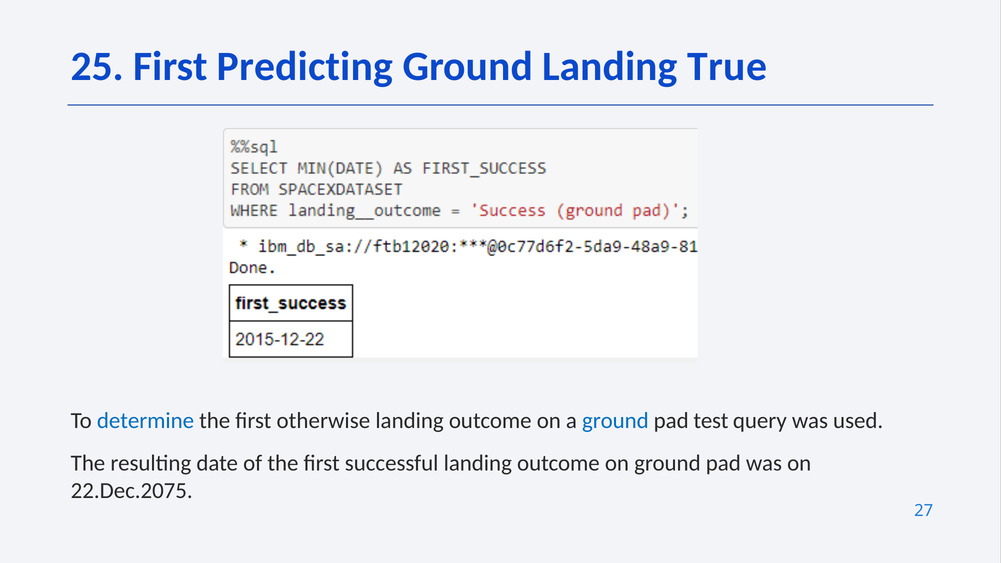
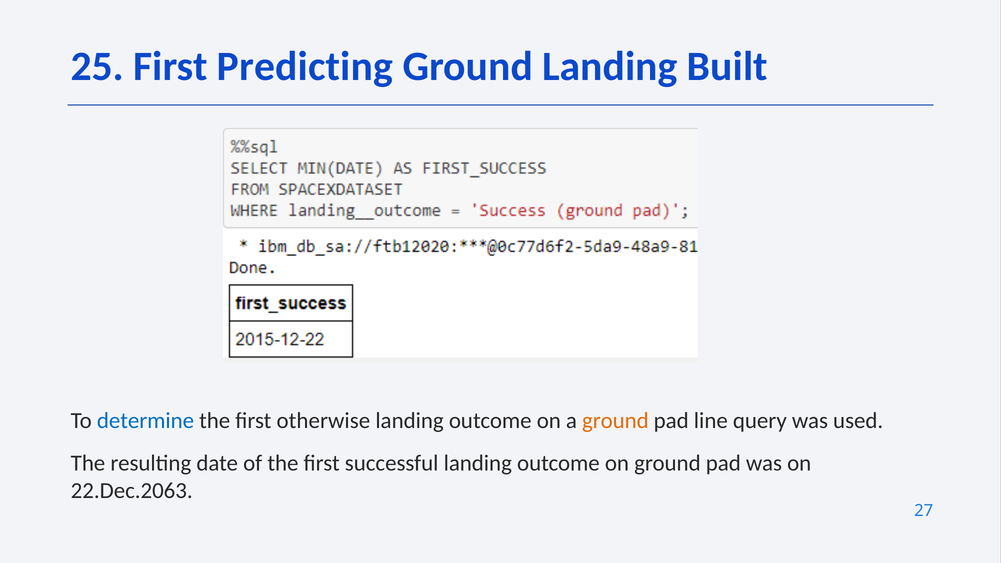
True: True -> Built (727, 66)
ground colour: blue -> orange (615, 421)
test: test -> line (711, 421)
22.Dec.2075: 22.Dec.2075 -> 22.Dec.2063 (132, 491)
